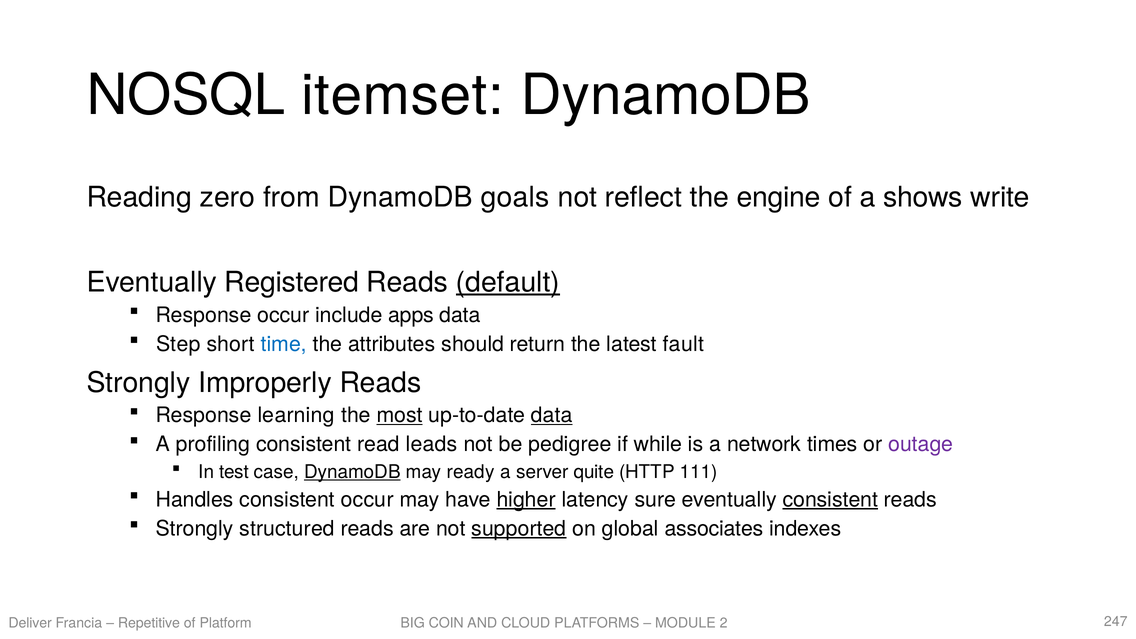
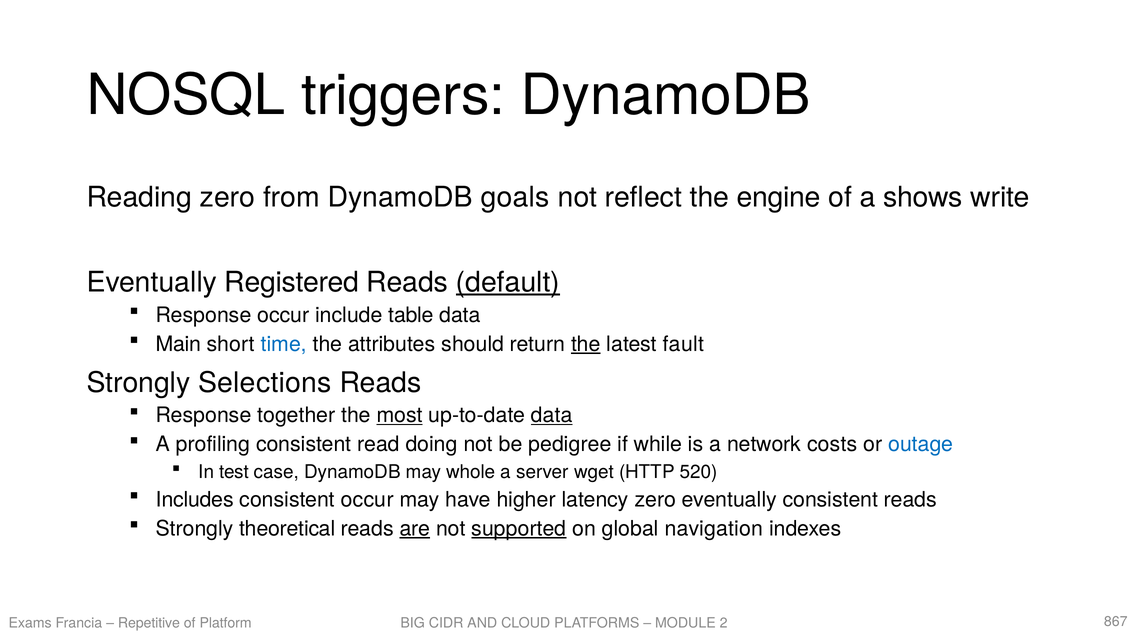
itemset: itemset -> triggers (403, 95)
apps: apps -> table (411, 315)
Step: Step -> Main (179, 344)
the underline: none -> present (586, 344)
Improperly: Improperly -> Selections (265, 383)
learning: learning -> together (296, 415)
leads: leads -> doing (432, 444)
times: times -> costs (832, 444)
outage colour: purple -> blue (921, 444)
DynamoDB underline: present -> none (352, 472)
ready: ready -> whole (471, 472)
quite: quite -> wget (594, 472)
111: 111 -> 520 (699, 472)
Handles: Handles -> Includes (195, 500)
higher underline: present -> none (526, 500)
latency sure: sure -> zero (655, 500)
consistent underline: present -> none (830, 500)
structured: structured -> theoretical (287, 529)
are underline: none -> present (415, 529)
associates: associates -> navigation (714, 529)
Deliver: Deliver -> Exams (30, 623)
COIN: COIN -> CIDR (446, 623)
247: 247 -> 867 (1116, 621)
